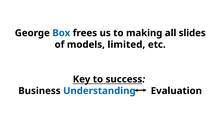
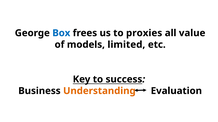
making: making -> proxies (144, 33)
slides: slides -> value (192, 33)
Understanding colour: blue -> orange (99, 91)
